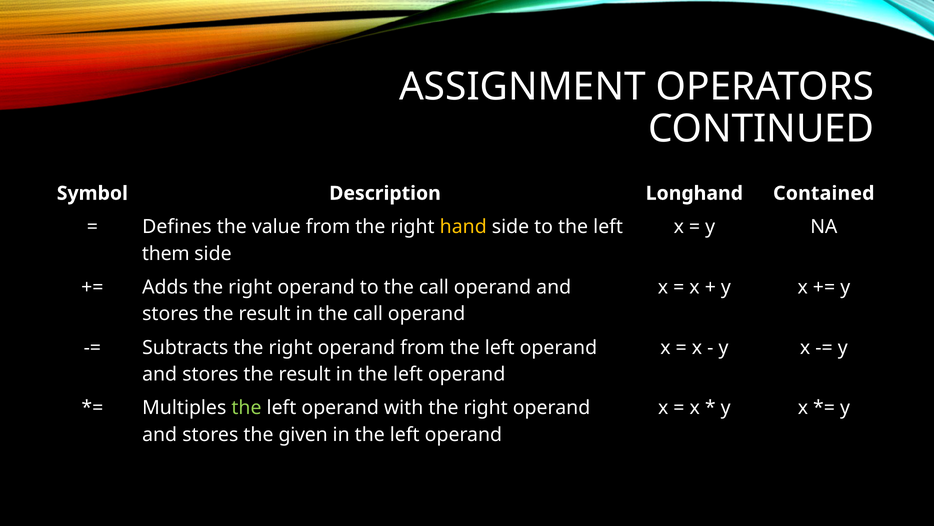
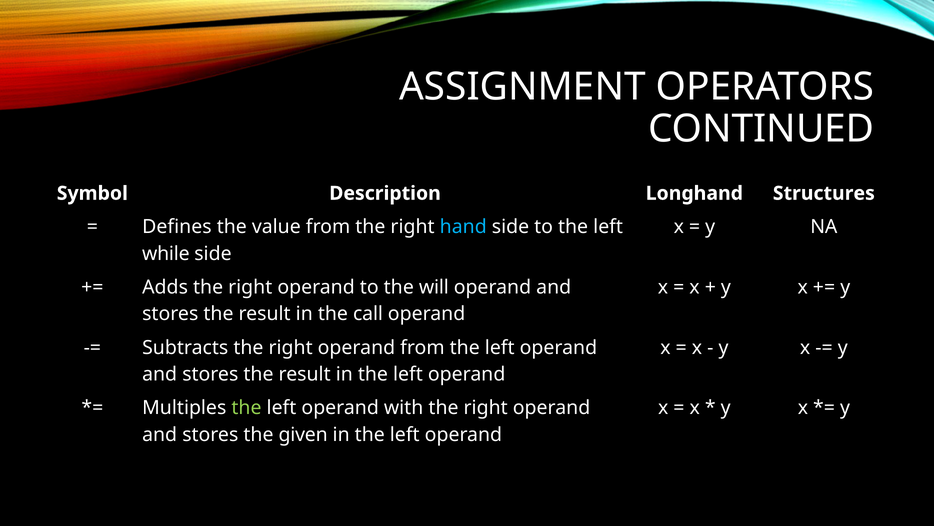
Contained: Contained -> Structures (824, 193)
hand colour: yellow -> light blue (463, 227)
them: them -> while (166, 253)
to the call: call -> will (434, 287)
